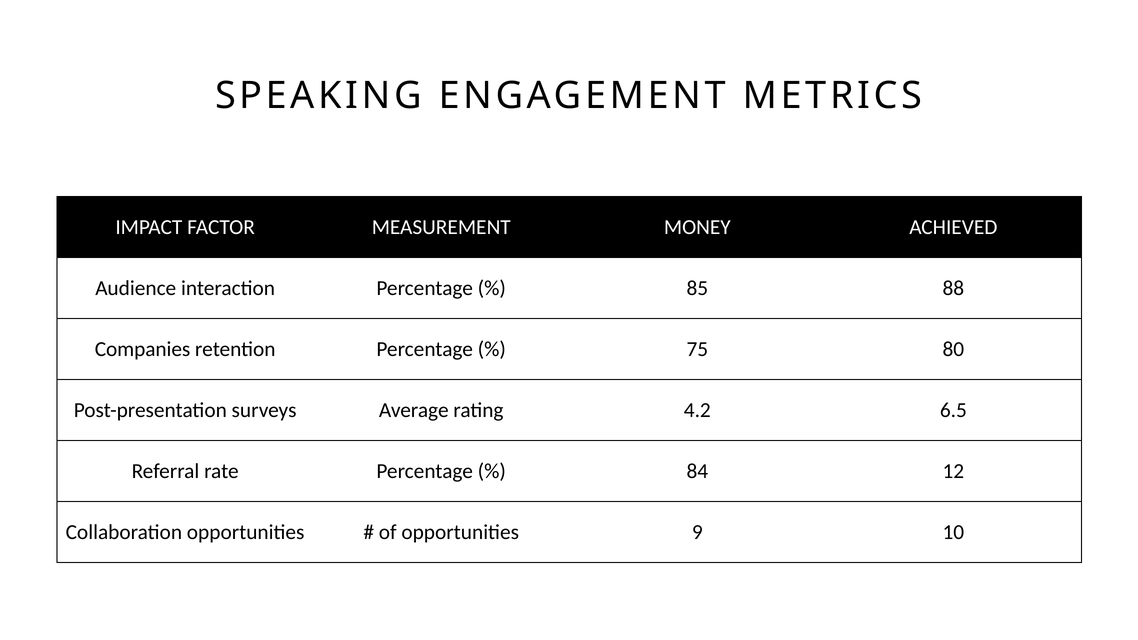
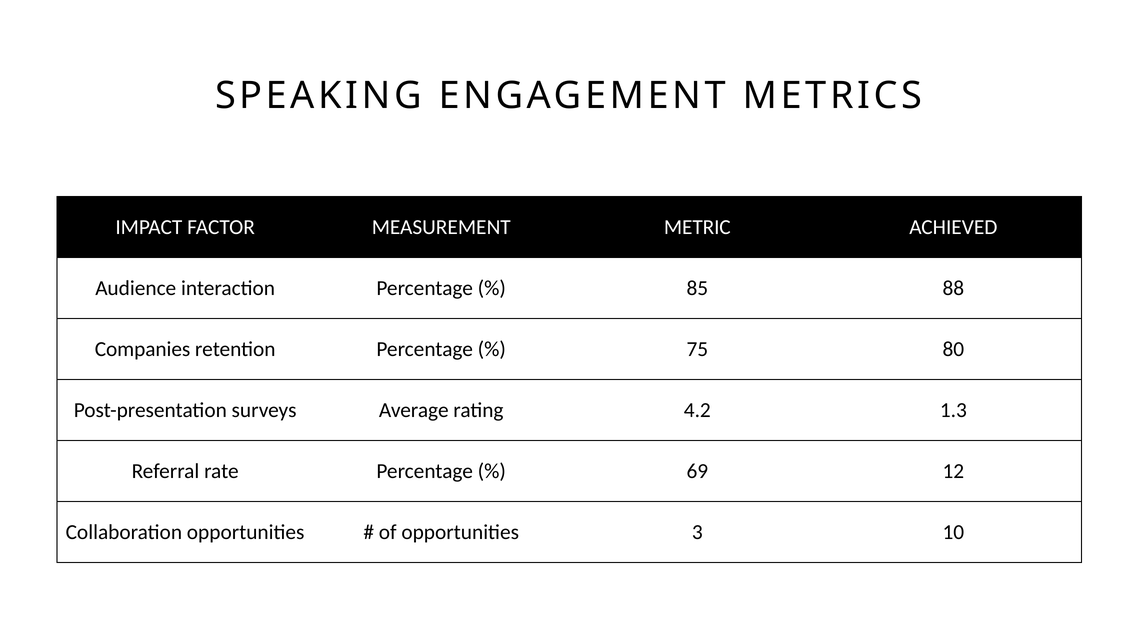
MONEY: MONEY -> METRIC (697, 228)
6.5: 6.5 -> 1.3 (953, 410)
84: 84 -> 69 (697, 471)
9: 9 -> 3 (697, 532)
